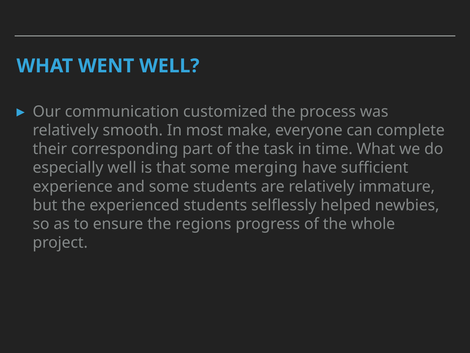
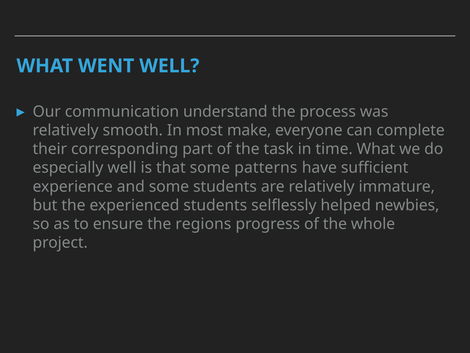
customized: customized -> understand (225, 111)
merging: merging -> patterns (266, 168)
